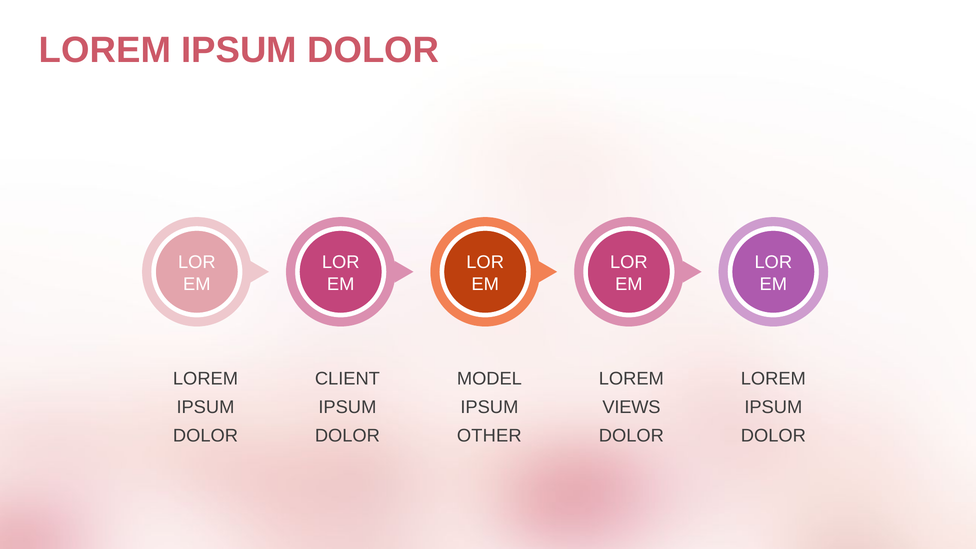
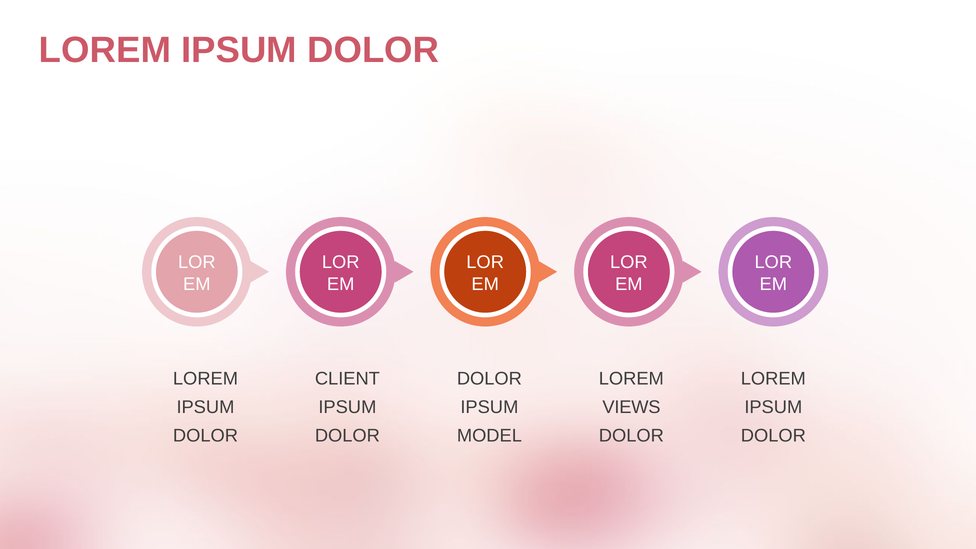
MODEL: MODEL -> DOLOR (489, 379)
OTHER: OTHER -> MODEL (489, 436)
